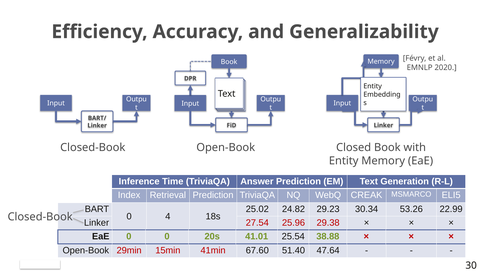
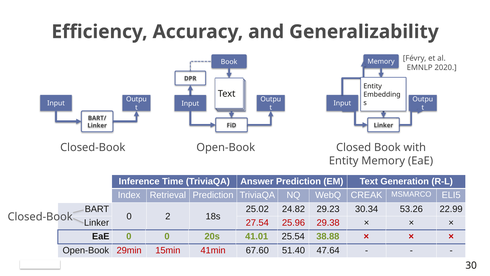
4: 4 -> 2 (168, 216)
